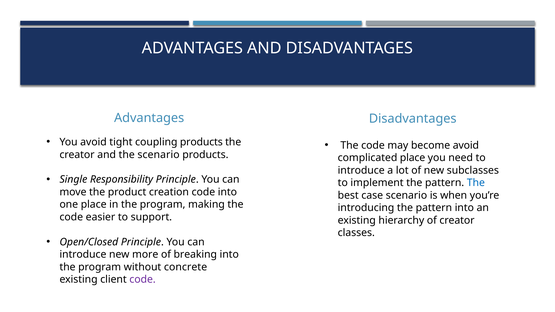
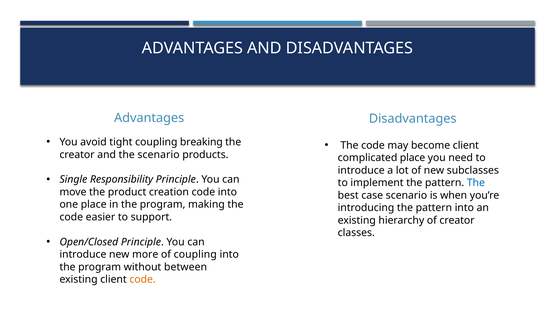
coupling products: products -> breaking (201, 142)
become avoid: avoid -> client (466, 145)
of breaking: breaking -> coupling (195, 255)
concrete: concrete -> between (186, 267)
code colour: purple -> orange (143, 280)
